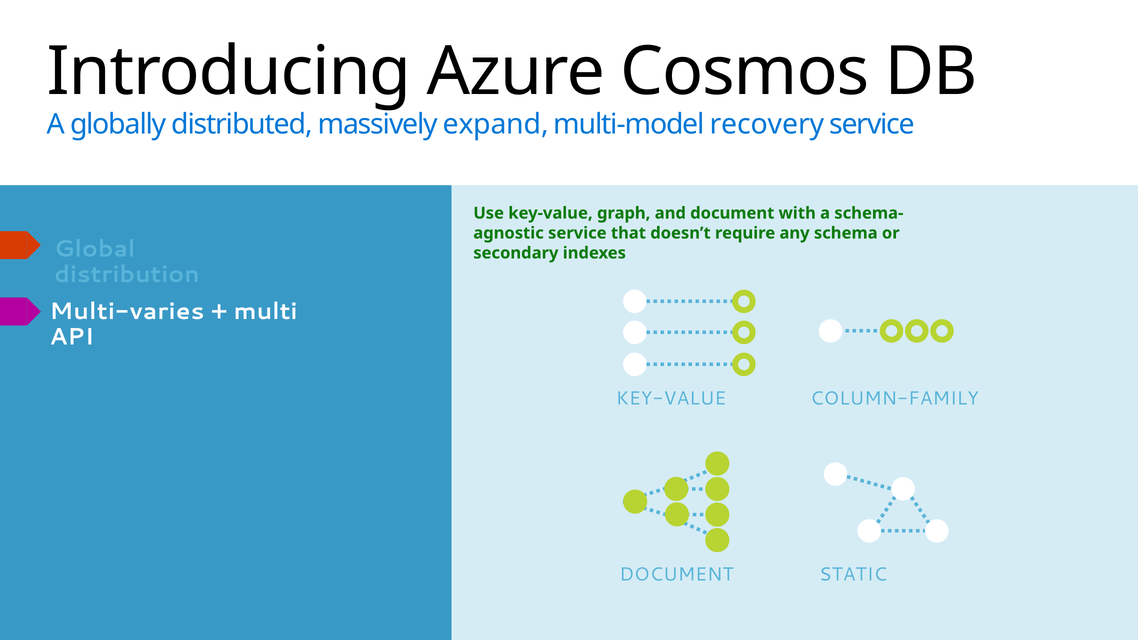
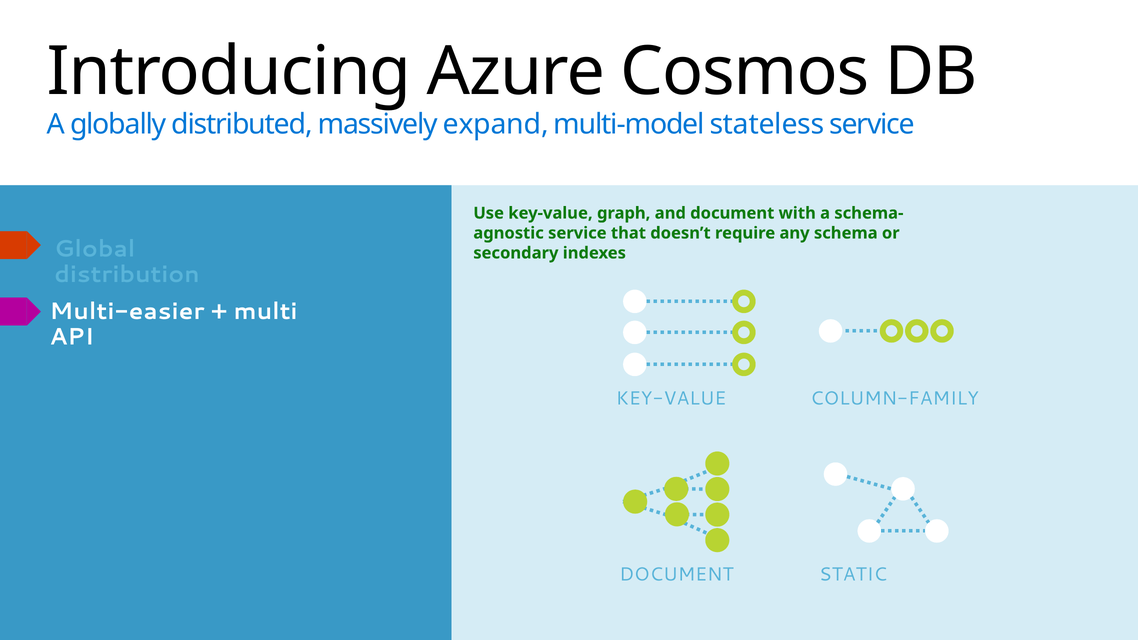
recovery: recovery -> stateless (767, 124)
Multi-varies: Multi-varies -> Multi-easier (127, 311)
